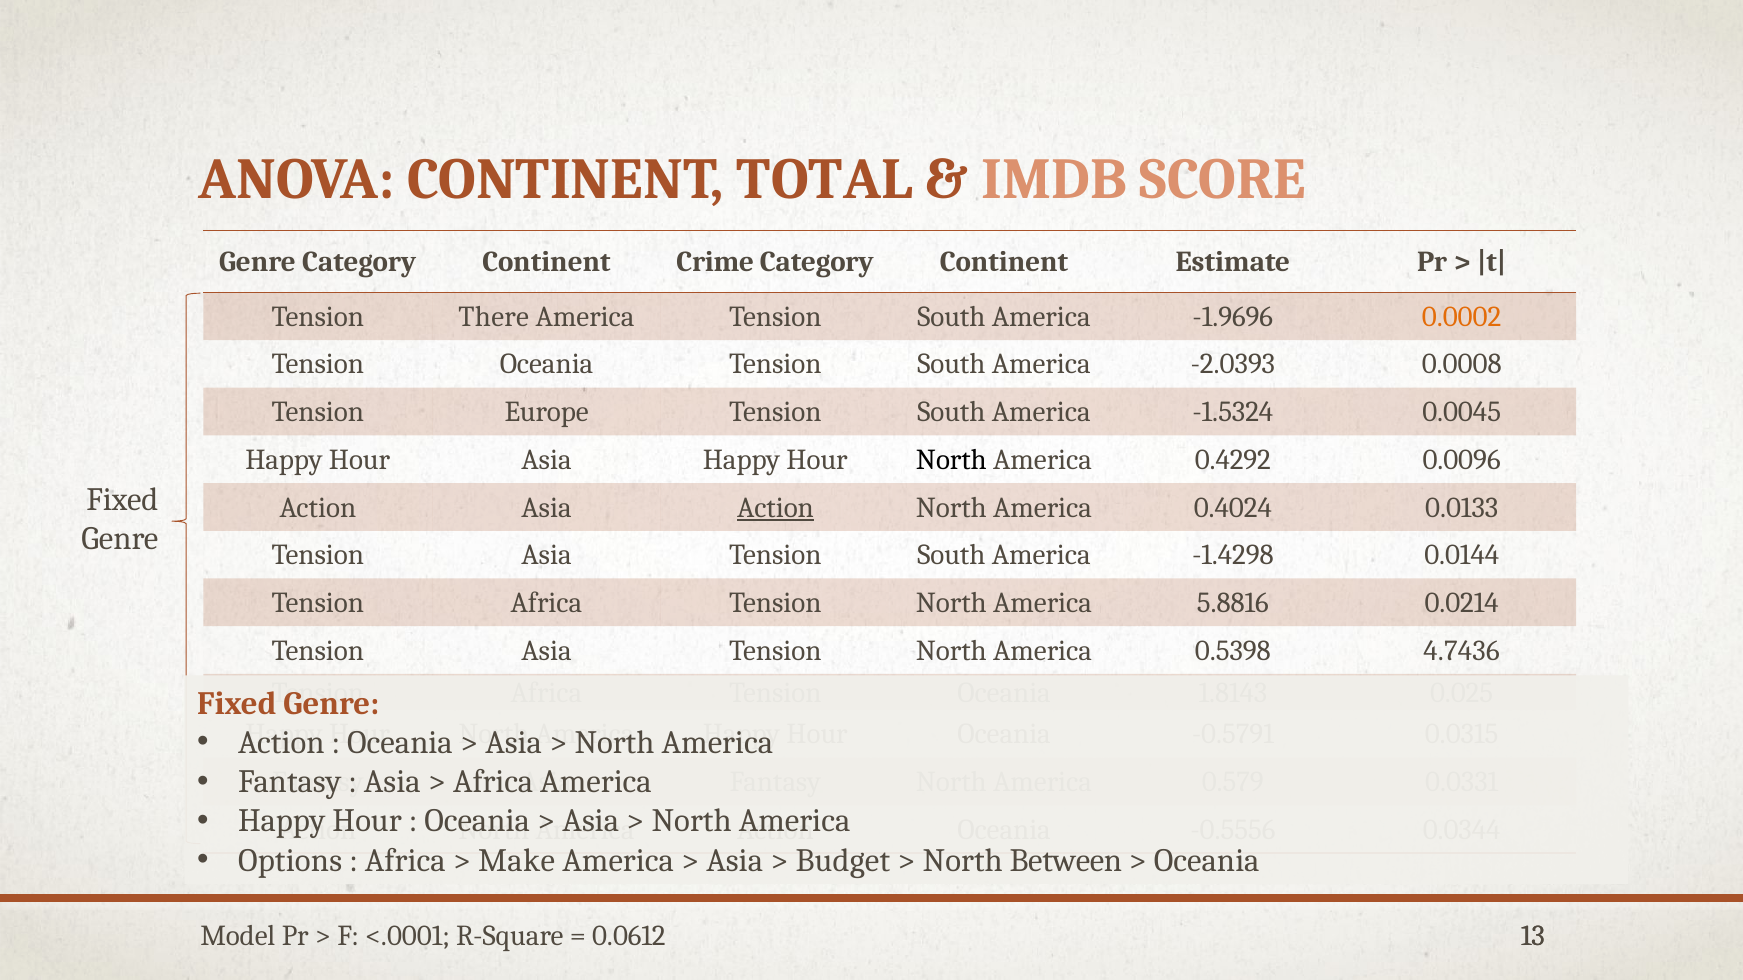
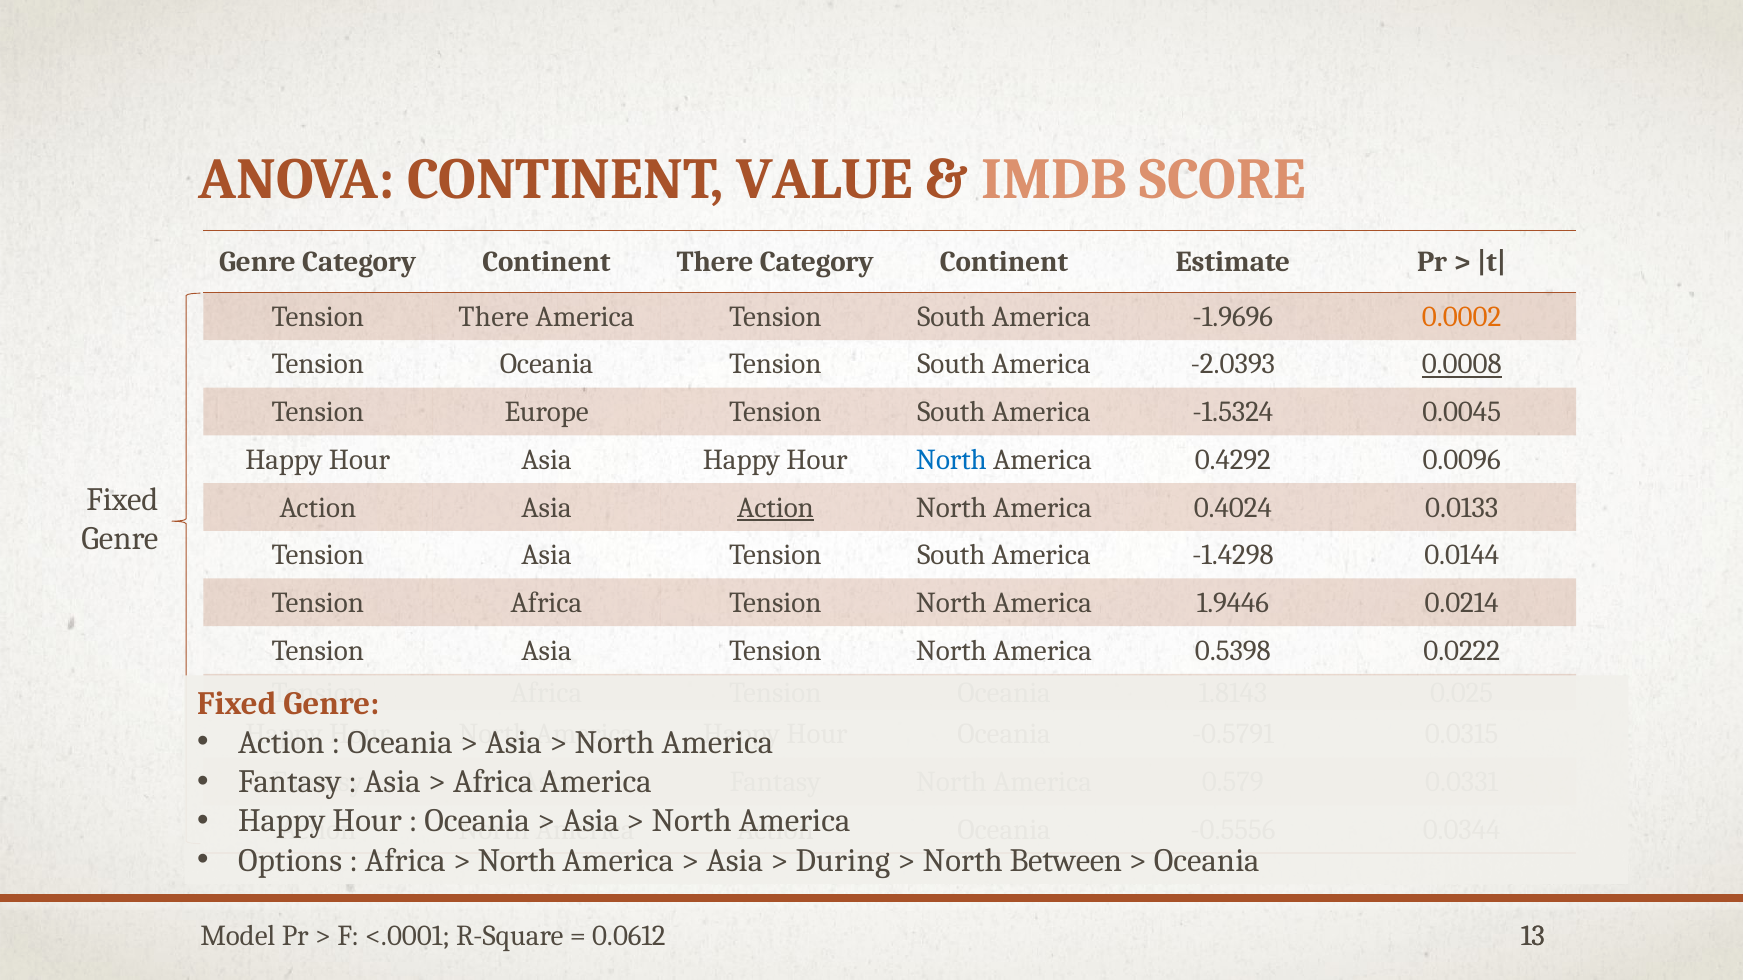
TOTAL: TOTAL -> VALUE (825, 180)
Continent Crime: Crime -> There (715, 262)
0.0008 underline: none -> present (1462, 365)
North colour: black -> blue (951, 460)
5.8816: 5.8816 -> 1.9446 (1233, 603)
4.7436: 4.7436 -> 0.0222 (1462, 651)
Make: Make -> North (517, 861)
Budget: Budget -> During (843, 861)
